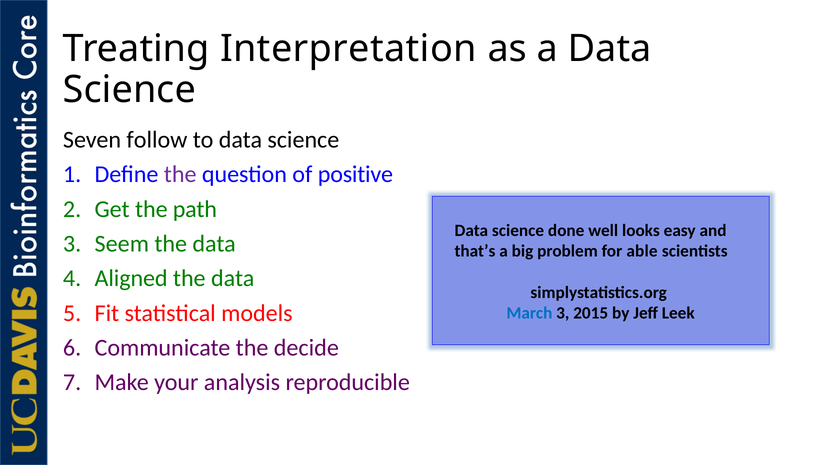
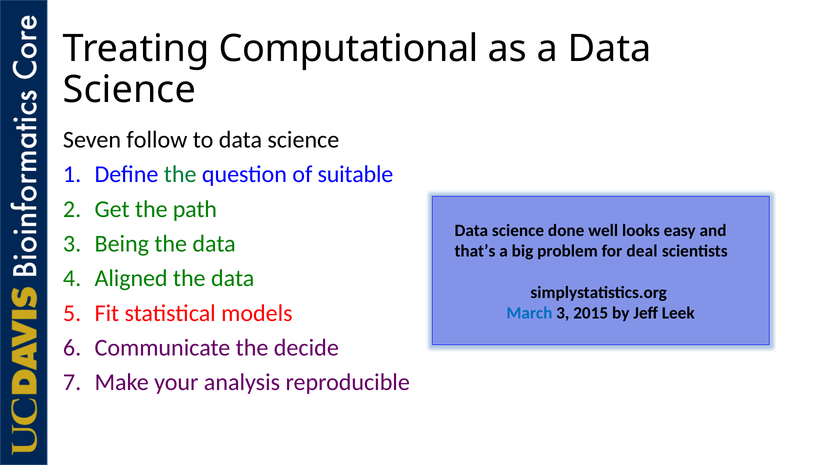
Interpretation: Interpretation -> Computational (349, 49)
the colour: purple -> green (180, 174)
positive: positive -> suitable (355, 174)
Seem: Seem -> Being (122, 244)
able: able -> deal (642, 251)
